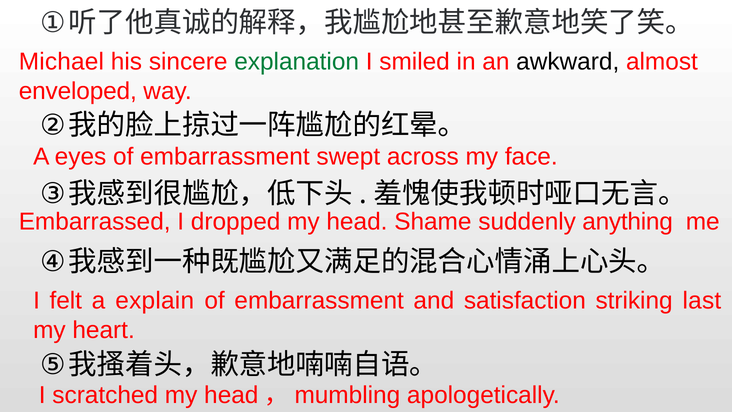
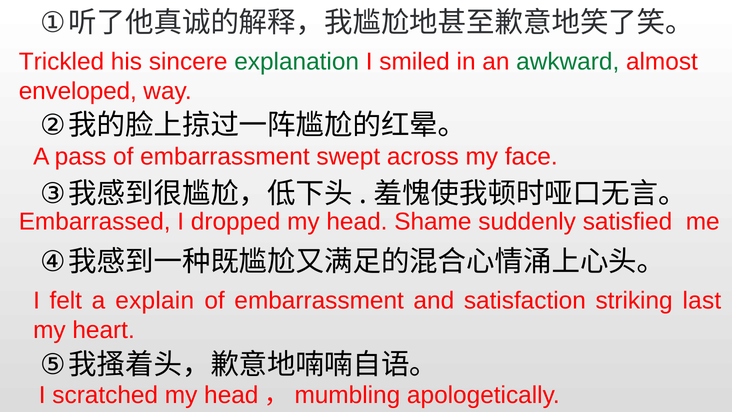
Michael: Michael -> Trickled (61, 62)
awkward colour: black -> green (568, 62)
eyes: eyes -> pass (81, 157)
anything: anything -> satisfied (627, 222)
